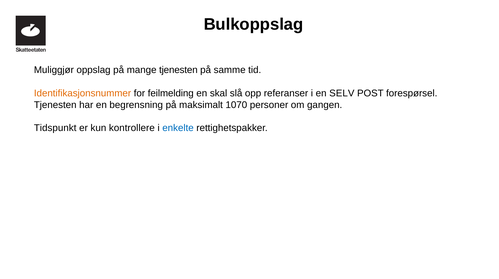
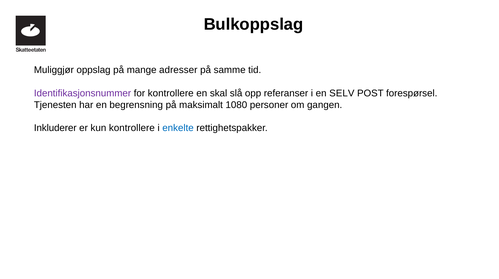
mange tjenesten: tjenesten -> adresser (178, 70)
Identifikasjonsnummer colour: orange -> purple (82, 93)
for feilmelding: feilmelding -> kontrollere (171, 93)
1070: 1070 -> 1080 (236, 105)
Tidspunkt: Tidspunkt -> Inkluderer (55, 128)
